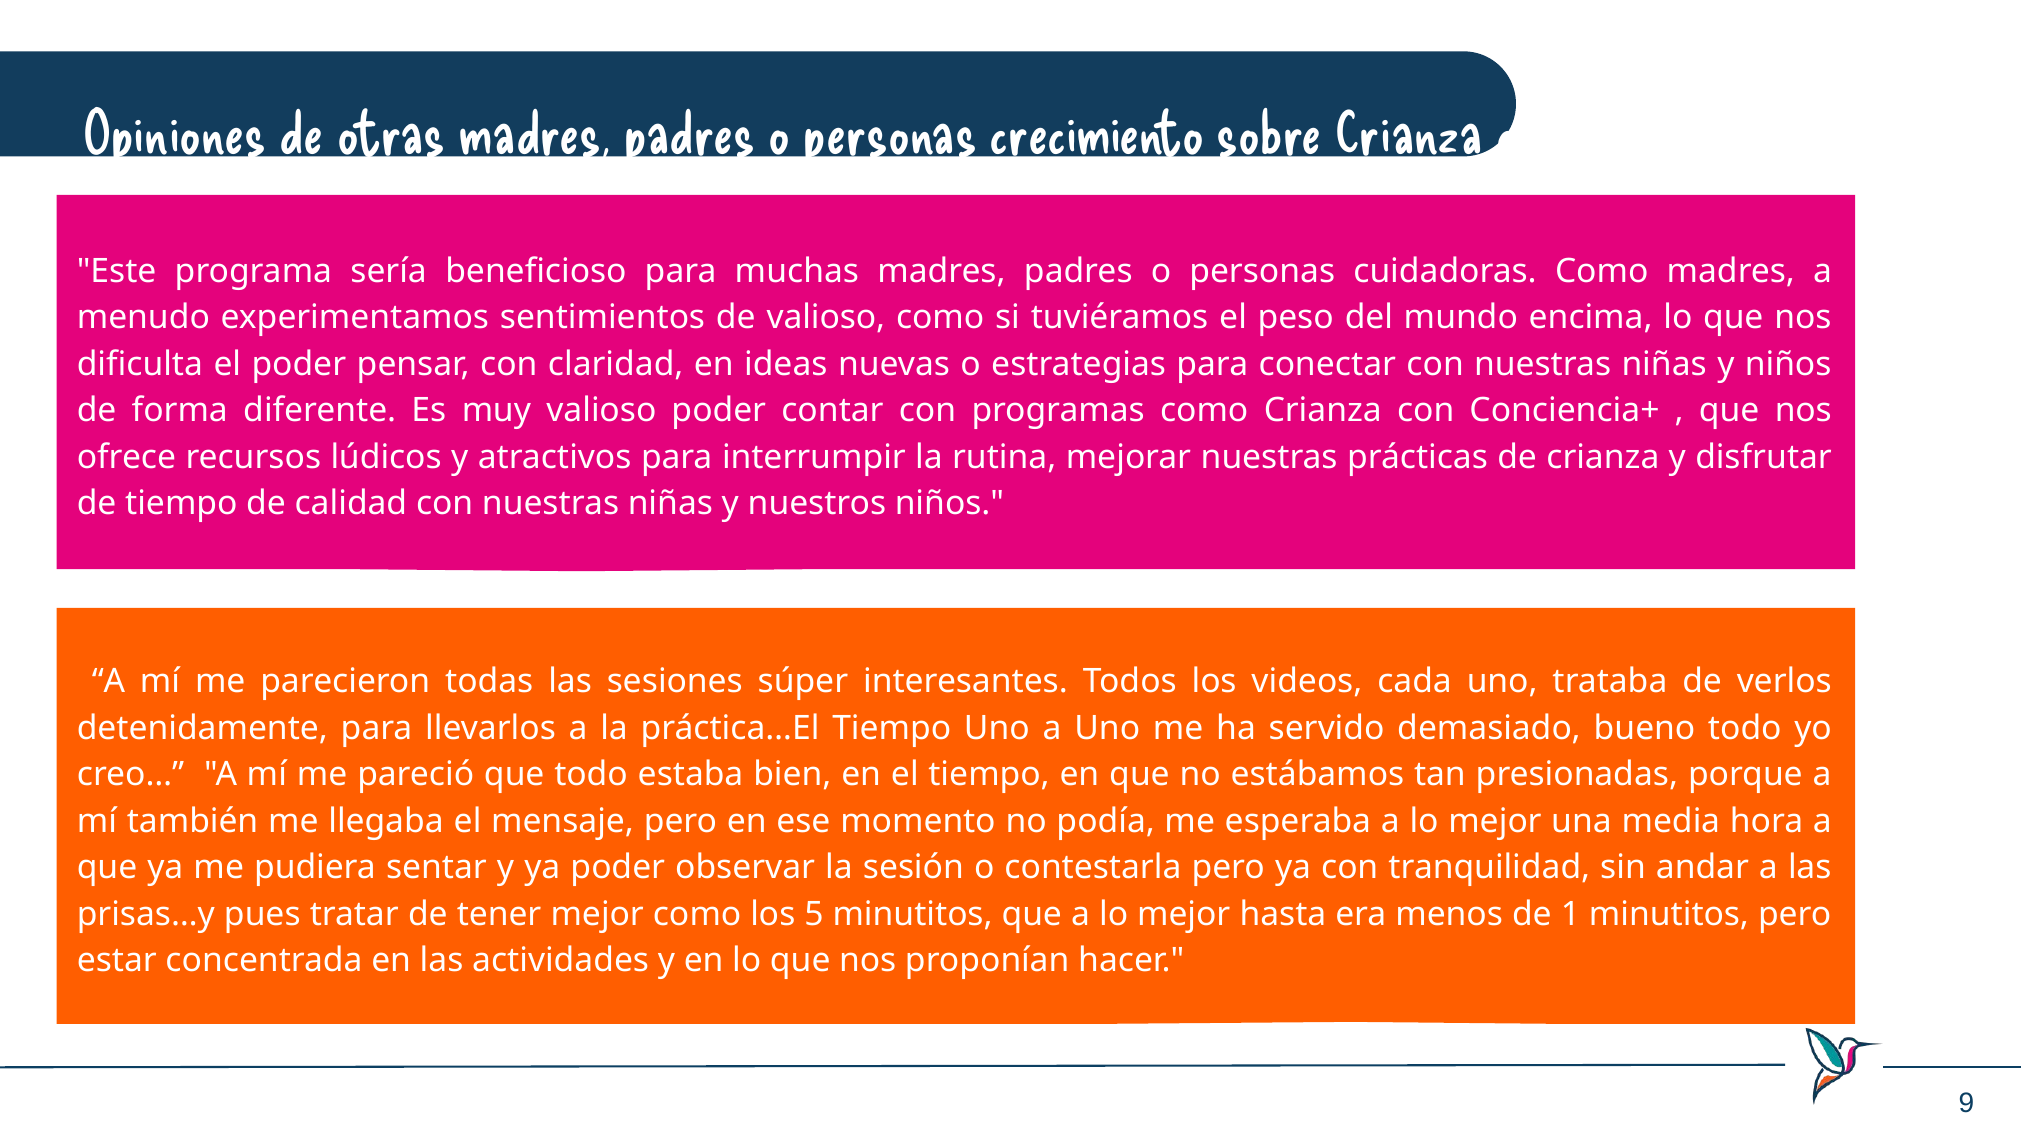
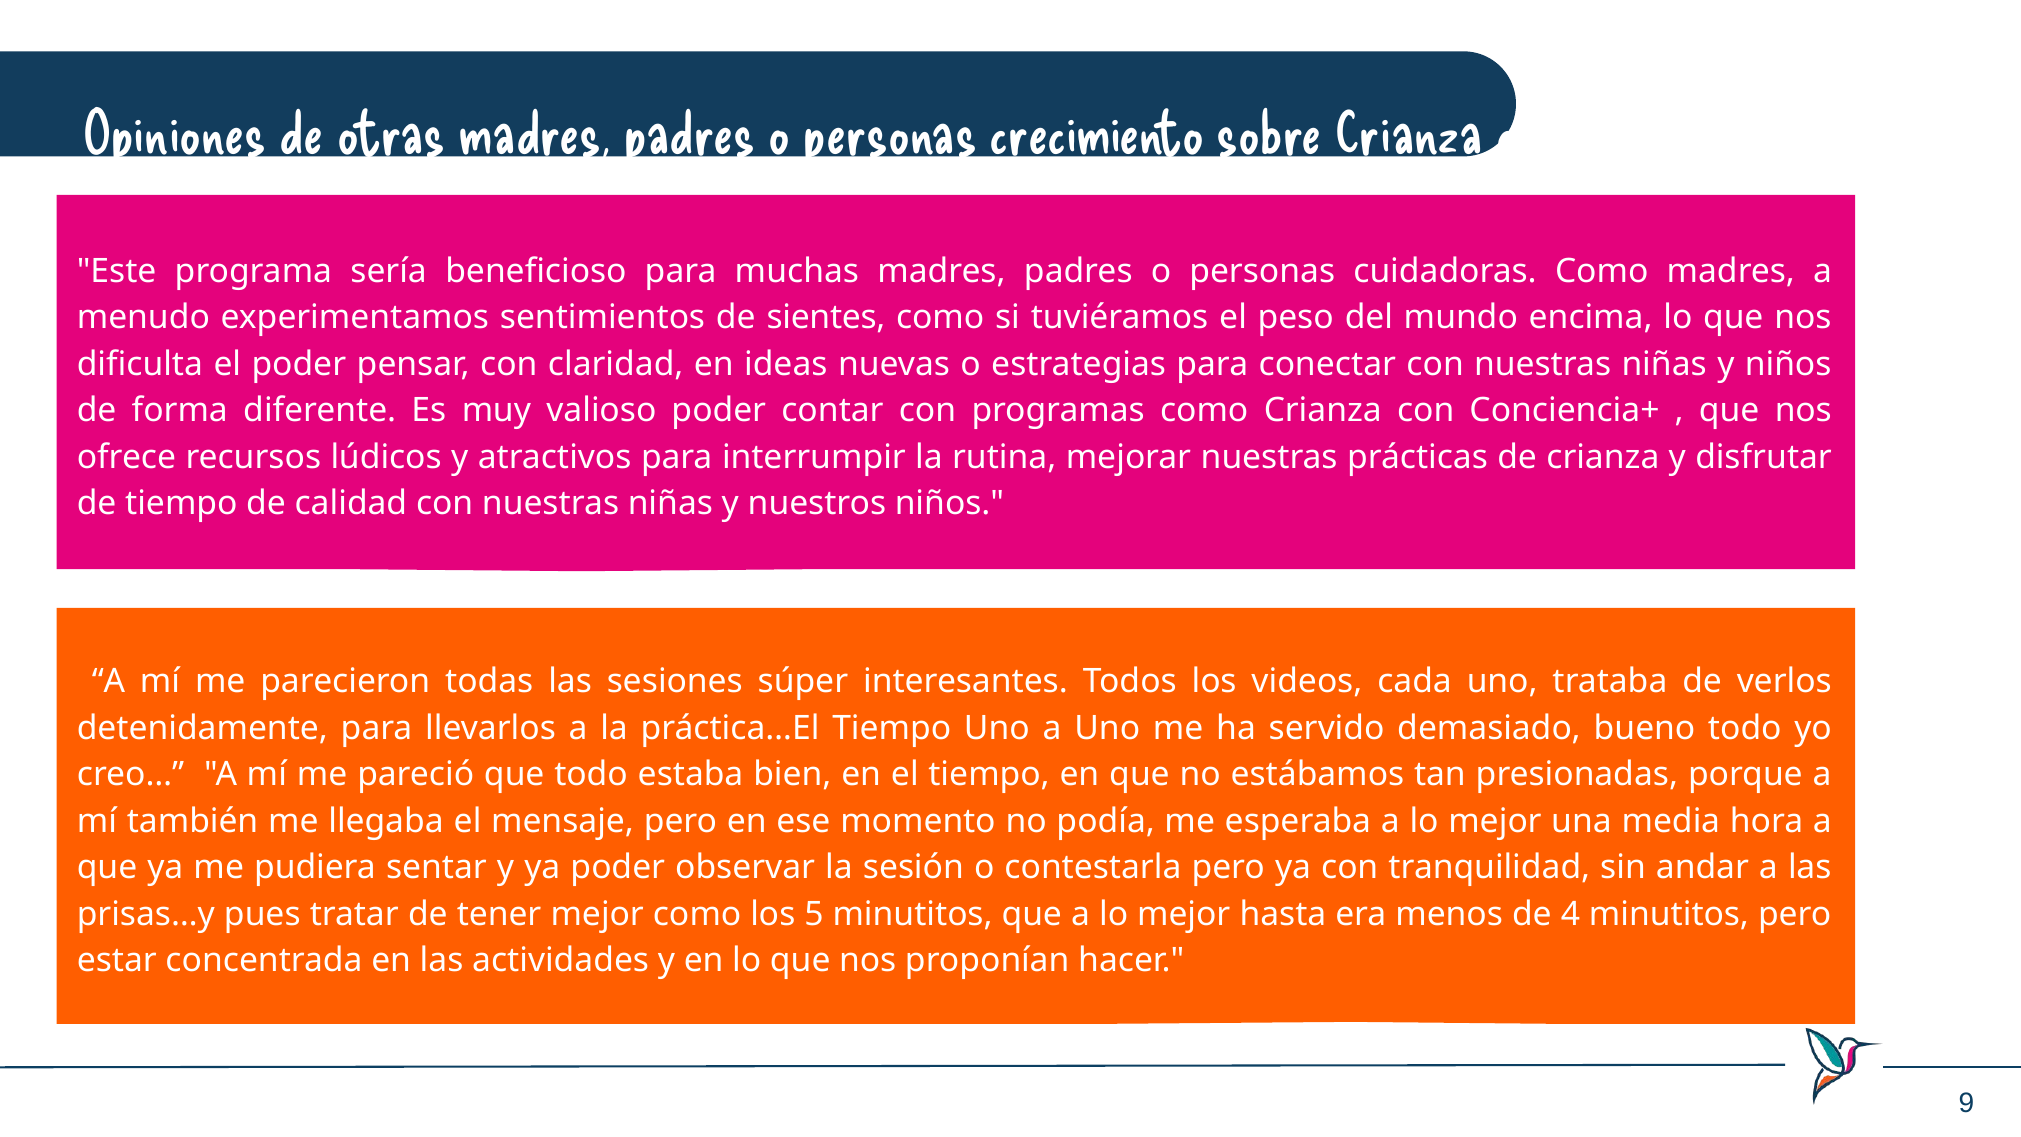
de valioso: valioso -> sientes (826, 318)
1: 1 -> 4 (1570, 914)
